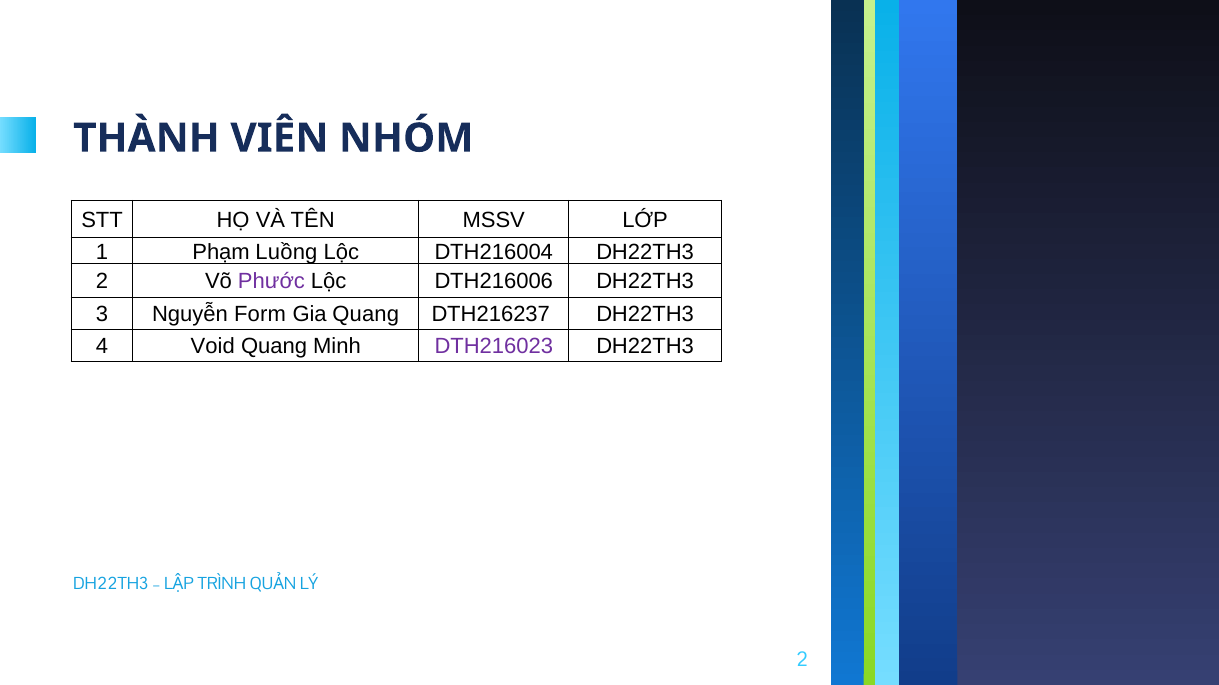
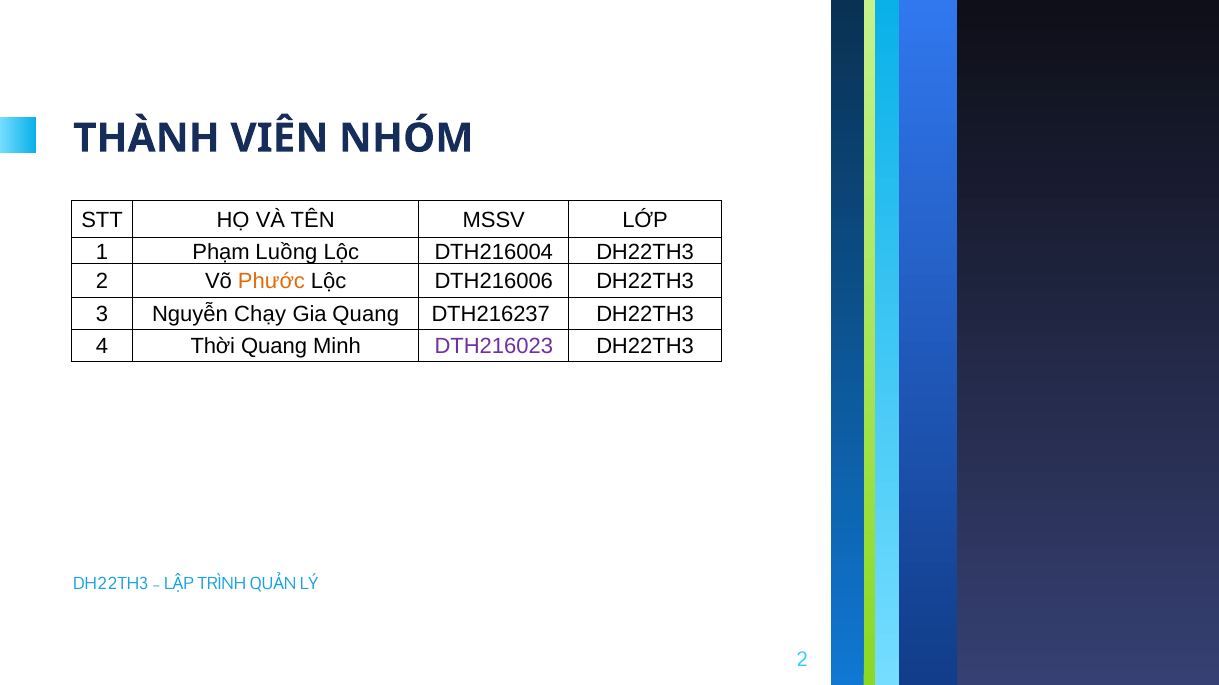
Phước colour: purple -> orange (271, 282)
Form: Form -> Chạy (260, 315)
Void: Void -> Thời (213, 347)
